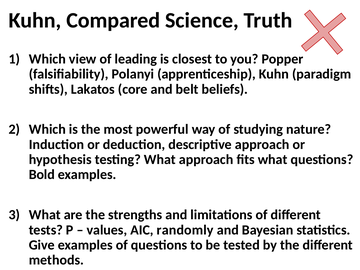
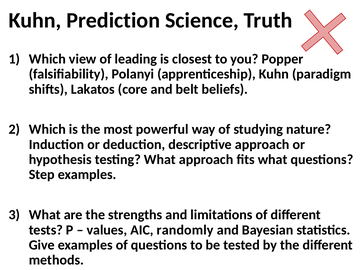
Compared: Compared -> Prediction (113, 20)
Bold: Bold -> Step (42, 175)
